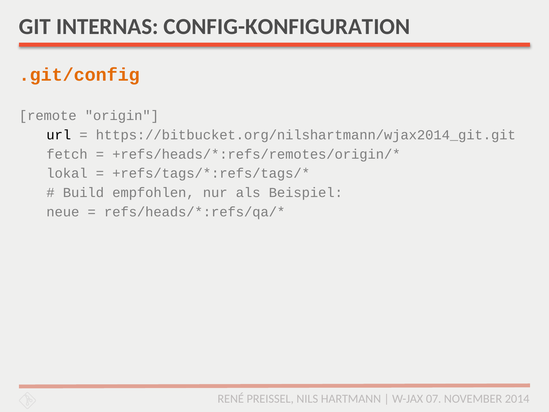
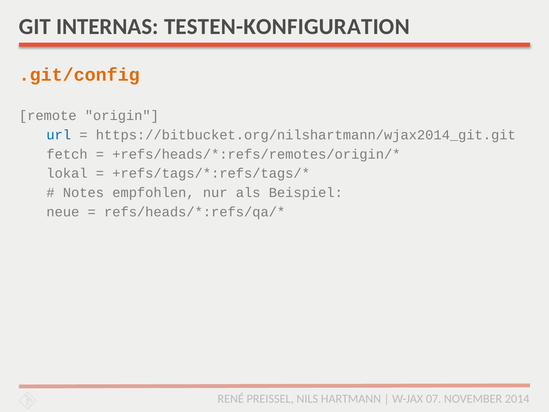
CONFIG-KONFIGURATION: CONFIG-KONFIGURATION -> TESTEN-KONFIGURATION (287, 26)
url colour: black -> blue (59, 135)
Build: Build -> Notes (83, 193)
